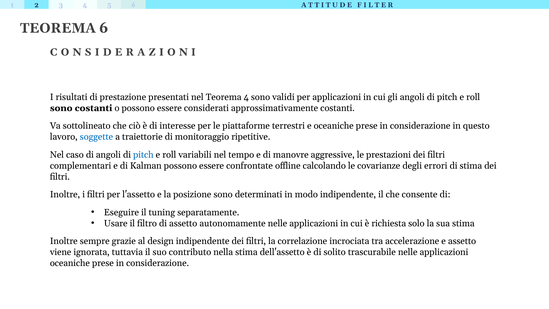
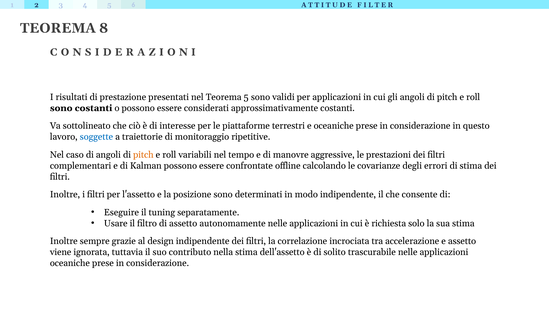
TEOREMA 6: 6 -> 8 (104, 28)
Teorema 4: 4 -> 5 (246, 97)
pitch colour: blue -> orange (143, 155)
